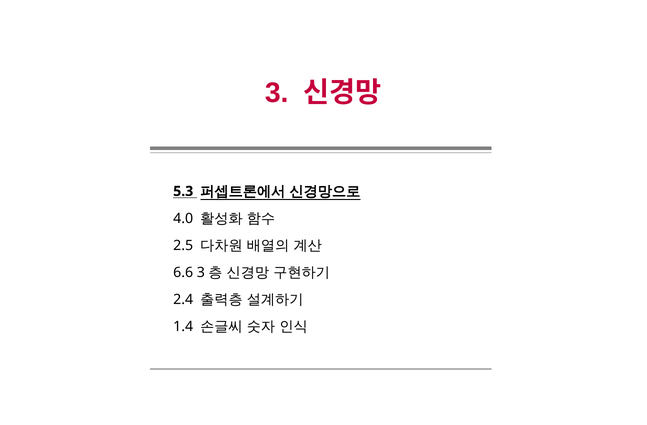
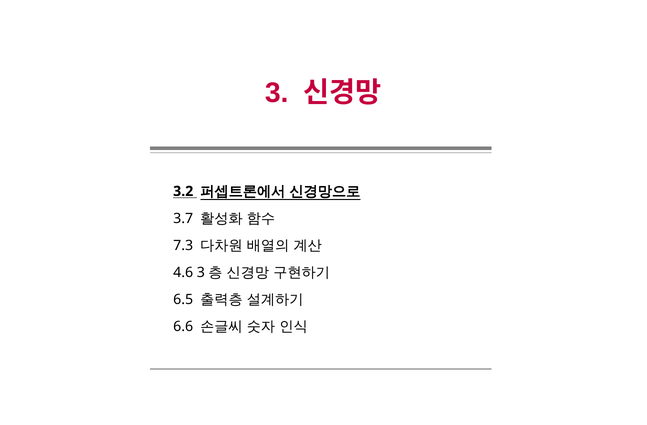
5.3: 5.3 -> 3.2 (183, 191)
4.0: 4.0 -> 3.7 (183, 218)
2.5: 2.5 -> 7.3 (183, 245)
6.6: 6.6 -> 4.6 (183, 273)
2.4: 2.4 -> 6.5 (183, 300)
1.4: 1.4 -> 6.6 (183, 327)
